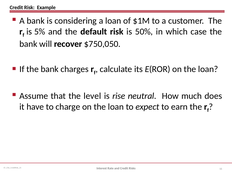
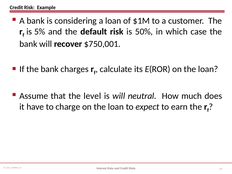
$750,050: $750,050 -> $750,001 (102, 44)
is rise: rise -> will (119, 96)
